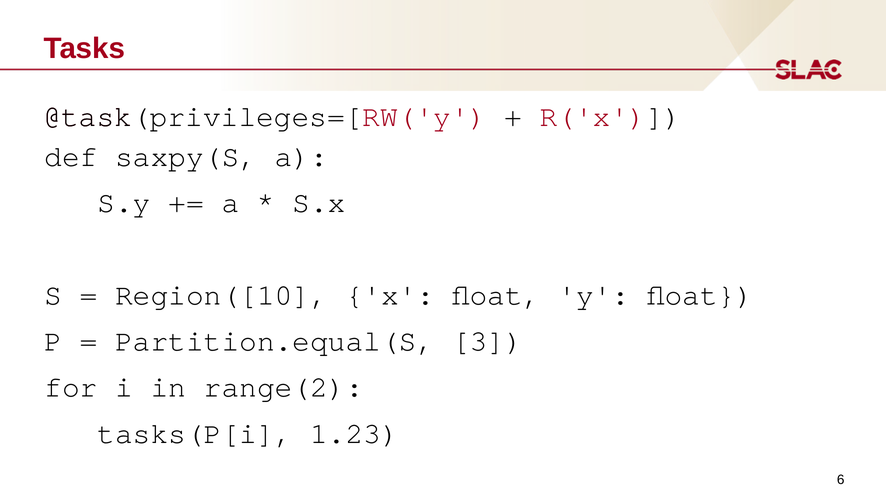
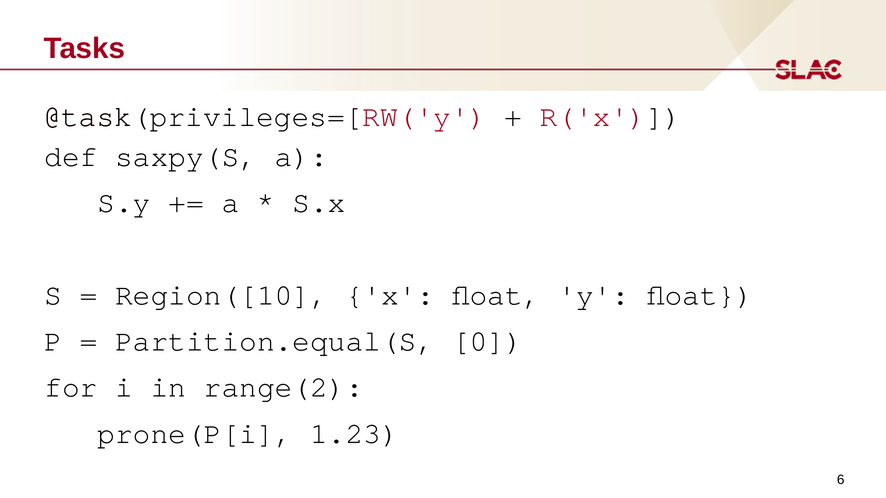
3: 3 -> 0 (487, 341)
tasks(P[i: tasks(P[i -> prone(P[i (195, 434)
